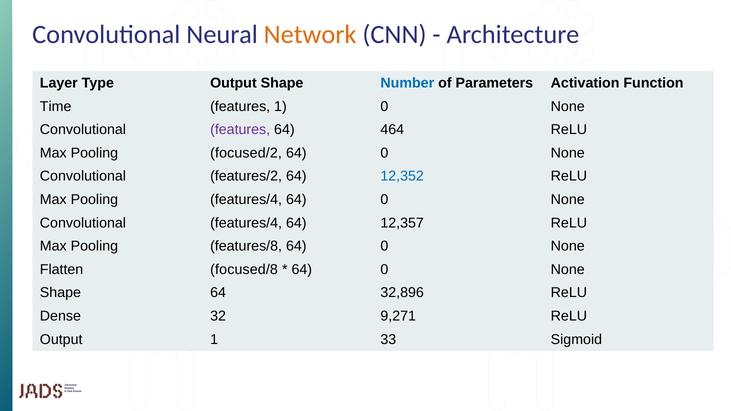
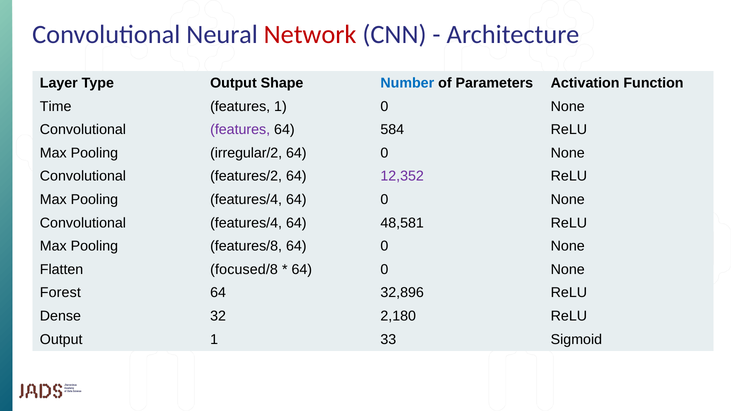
Network colour: orange -> red (310, 34)
464: 464 -> 584 (392, 130)
focused/2: focused/2 -> irregular/2 (246, 153)
12,352 colour: blue -> purple (402, 176)
12,357: 12,357 -> 48,581 (402, 223)
Shape: Shape -> Forest (60, 293)
9,271: 9,271 -> 2,180 (398, 316)
